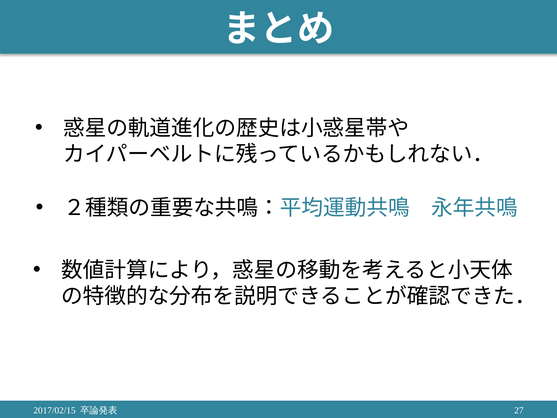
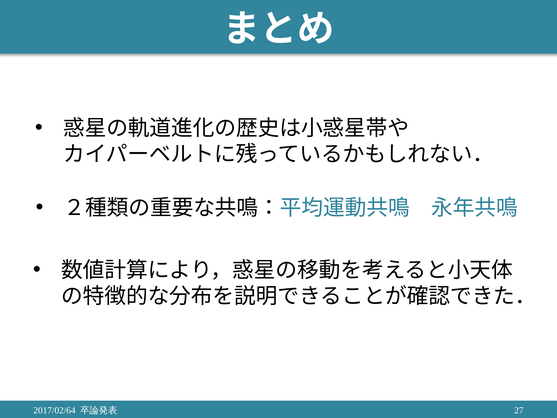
2017/02/15: 2017/02/15 -> 2017/02/64 (55, 410)
